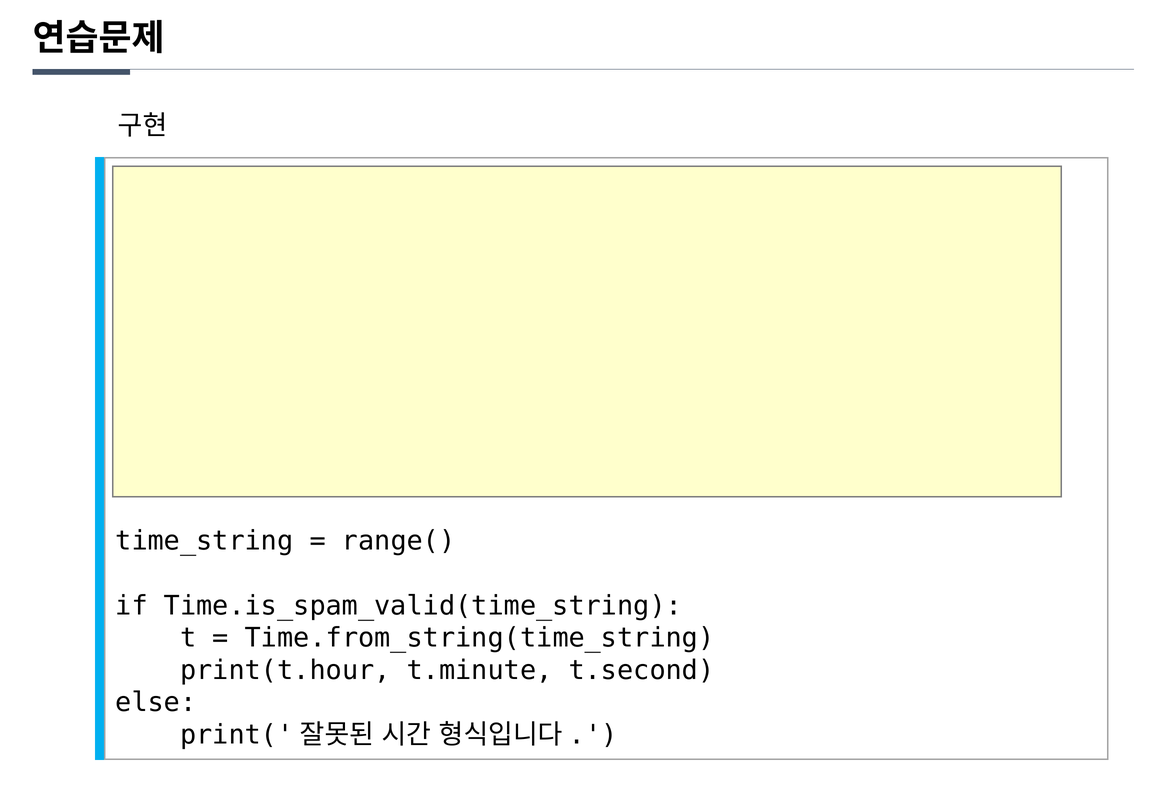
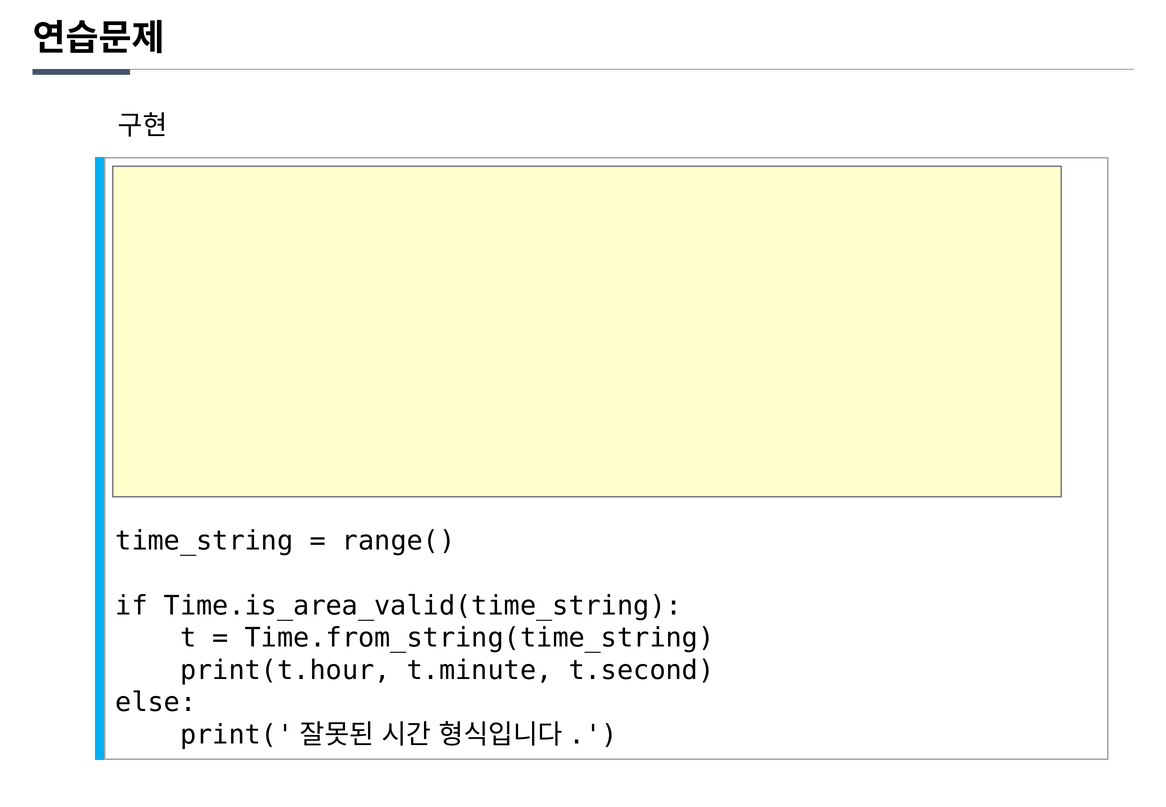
Time.is_spam_valid(time_string: Time.is_spam_valid(time_string -> Time.is_area_valid(time_string (423, 606)
